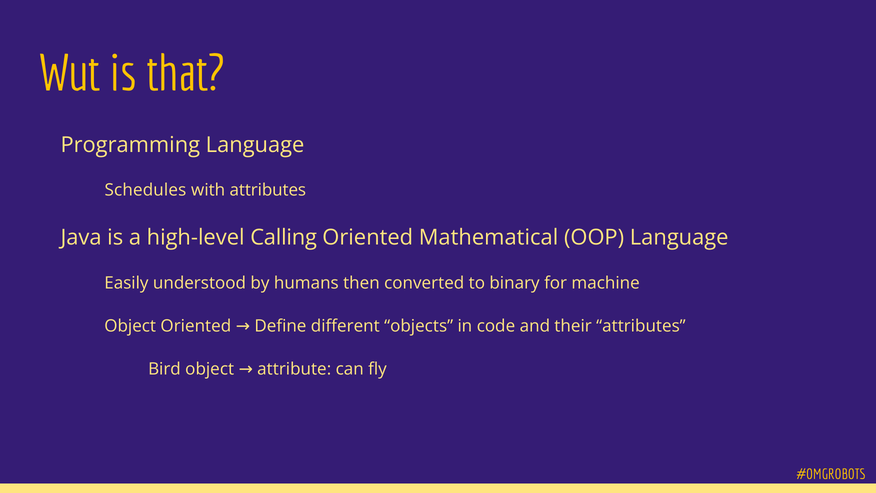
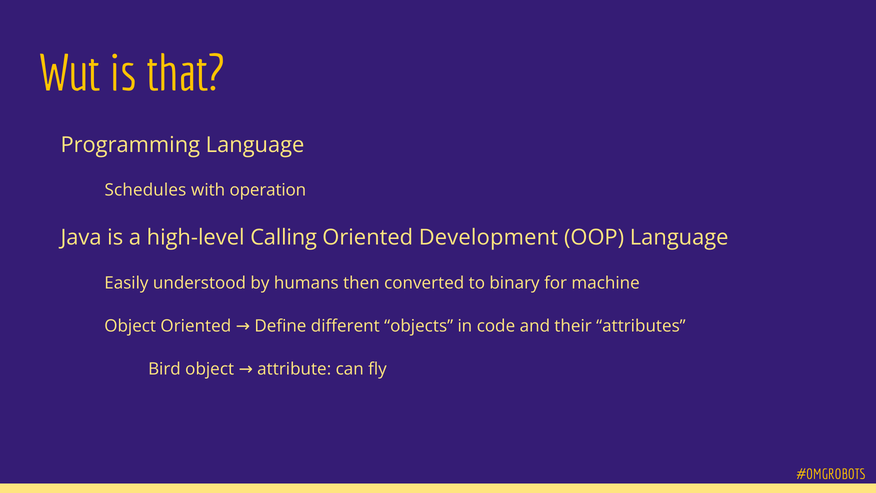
with attributes: attributes -> operation (268, 190)
Mathematical: Mathematical -> Development (488, 237)
